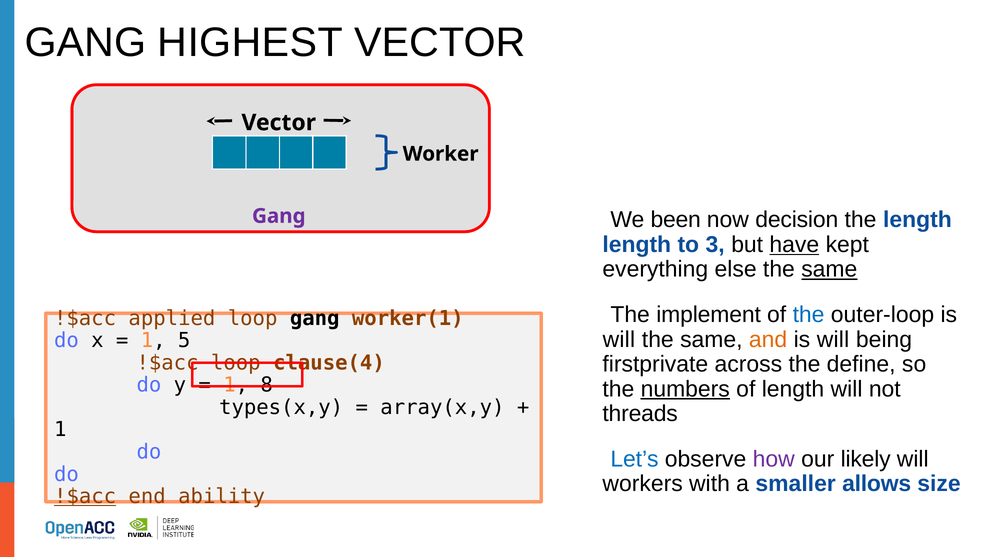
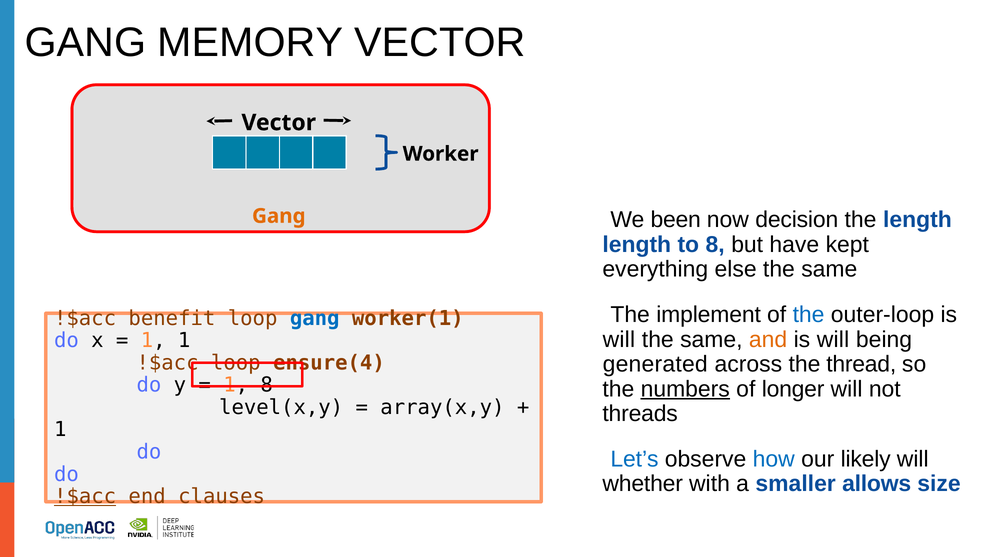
HIGHEST: HIGHEST -> MEMORY (250, 42)
Gang colour: purple -> orange (279, 216)
to 3: 3 -> 8 (715, 245)
have underline: present -> none (794, 245)
same underline: present -> none (829, 269)
applied: applied -> benefit (172, 318)
gang colour: black -> blue (315, 318)
1 5: 5 -> 1 (184, 340)
firstprivate: firstprivate -> generated (655, 364)
define: define -> thread (861, 364)
clause(4: clause(4 -> ensure(4 (329, 363)
of length: length -> longer (793, 389)
types(x,y: types(x,y -> level(x,y (281, 407)
how colour: purple -> blue (774, 459)
workers: workers -> whether (643, 484)
ability: ability -> clauses (222, 496)
